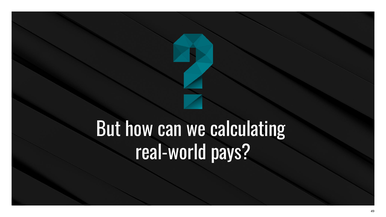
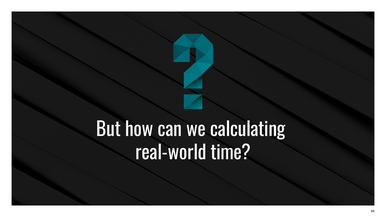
pays: pays -> time (231, 153)
